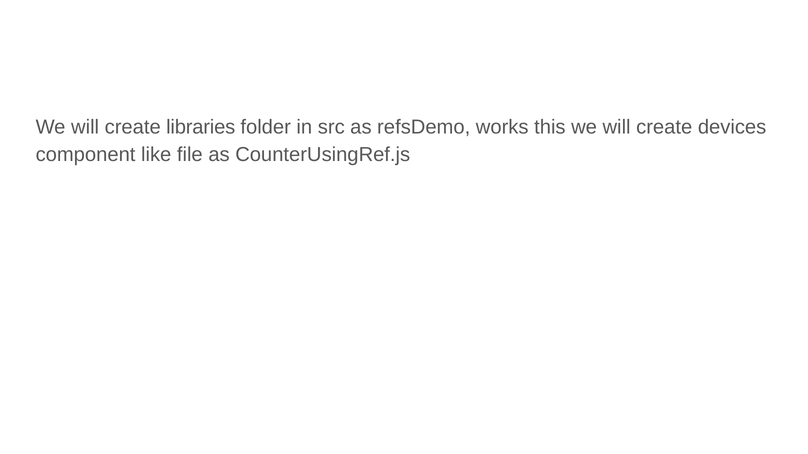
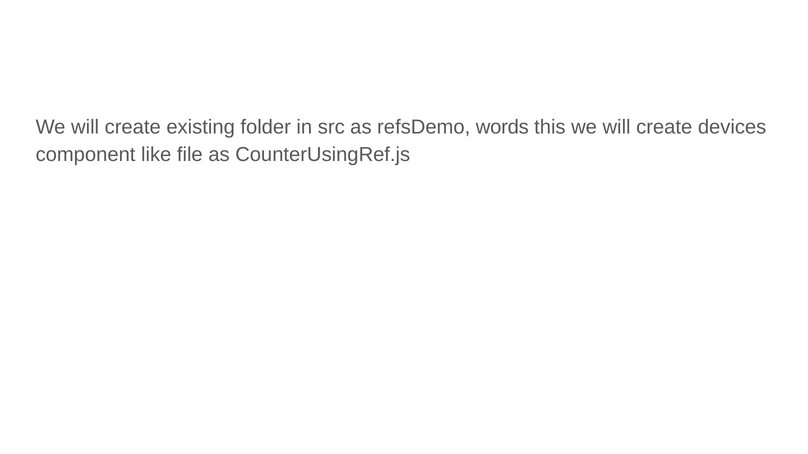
libraries: libraries -> existing (201, 127)
works: works -> words (502, 127)
